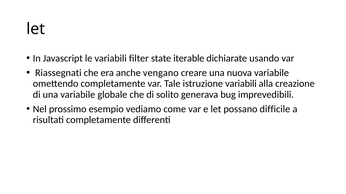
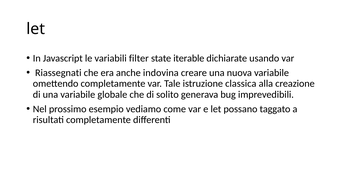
vengano: vengano -> indovina (161, 73)
istruzione variabili: variabili -> classica (241, 84)
difficile: difficile -> taggato (275, 109)
